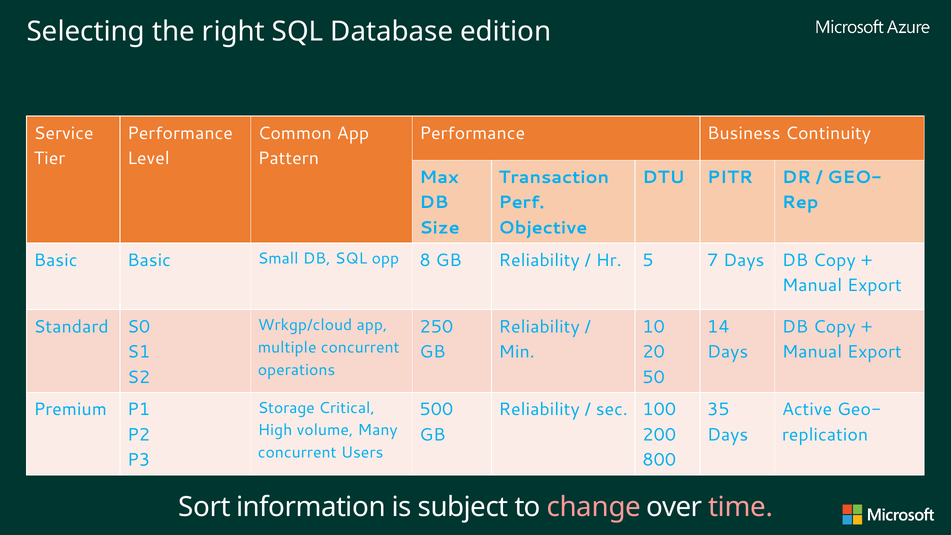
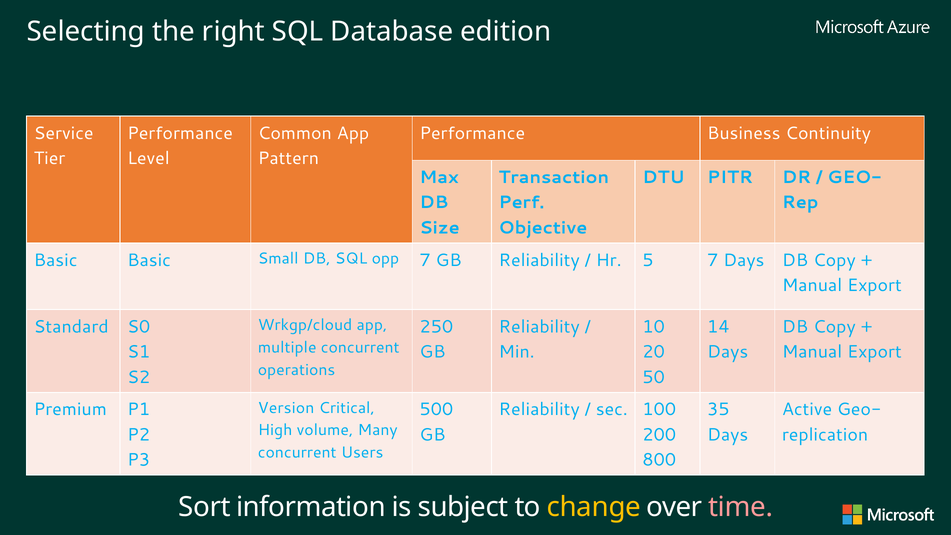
opp 8: 8 -> 7 (425, 260)
Storage: Storage -> Version (286, 408)
change colour: pink -> yellow (594, 507)
